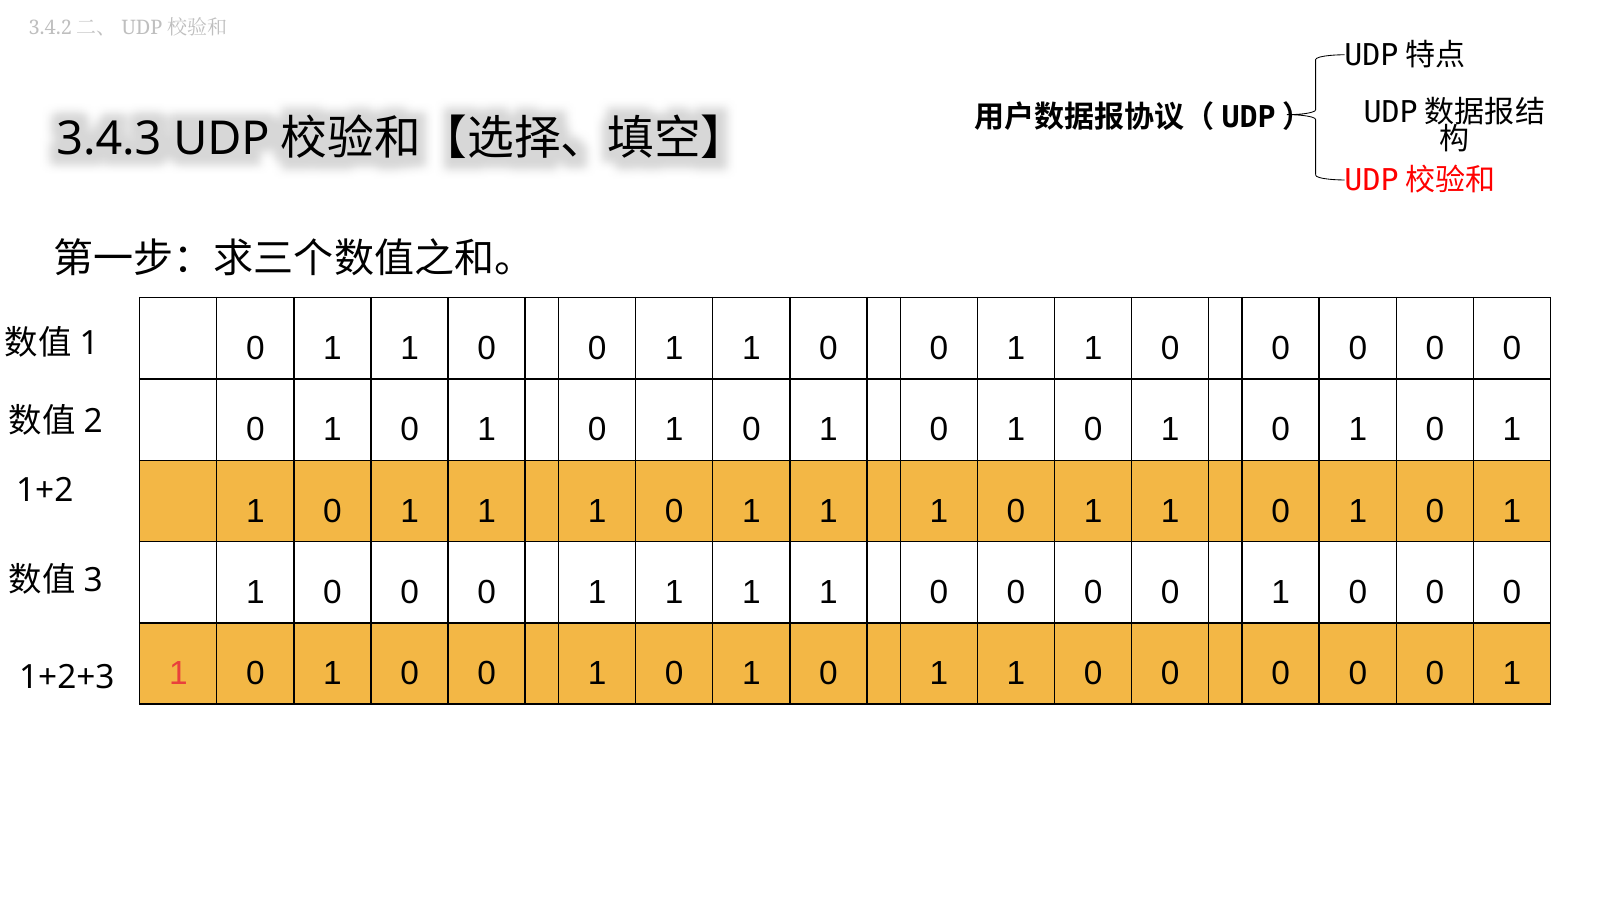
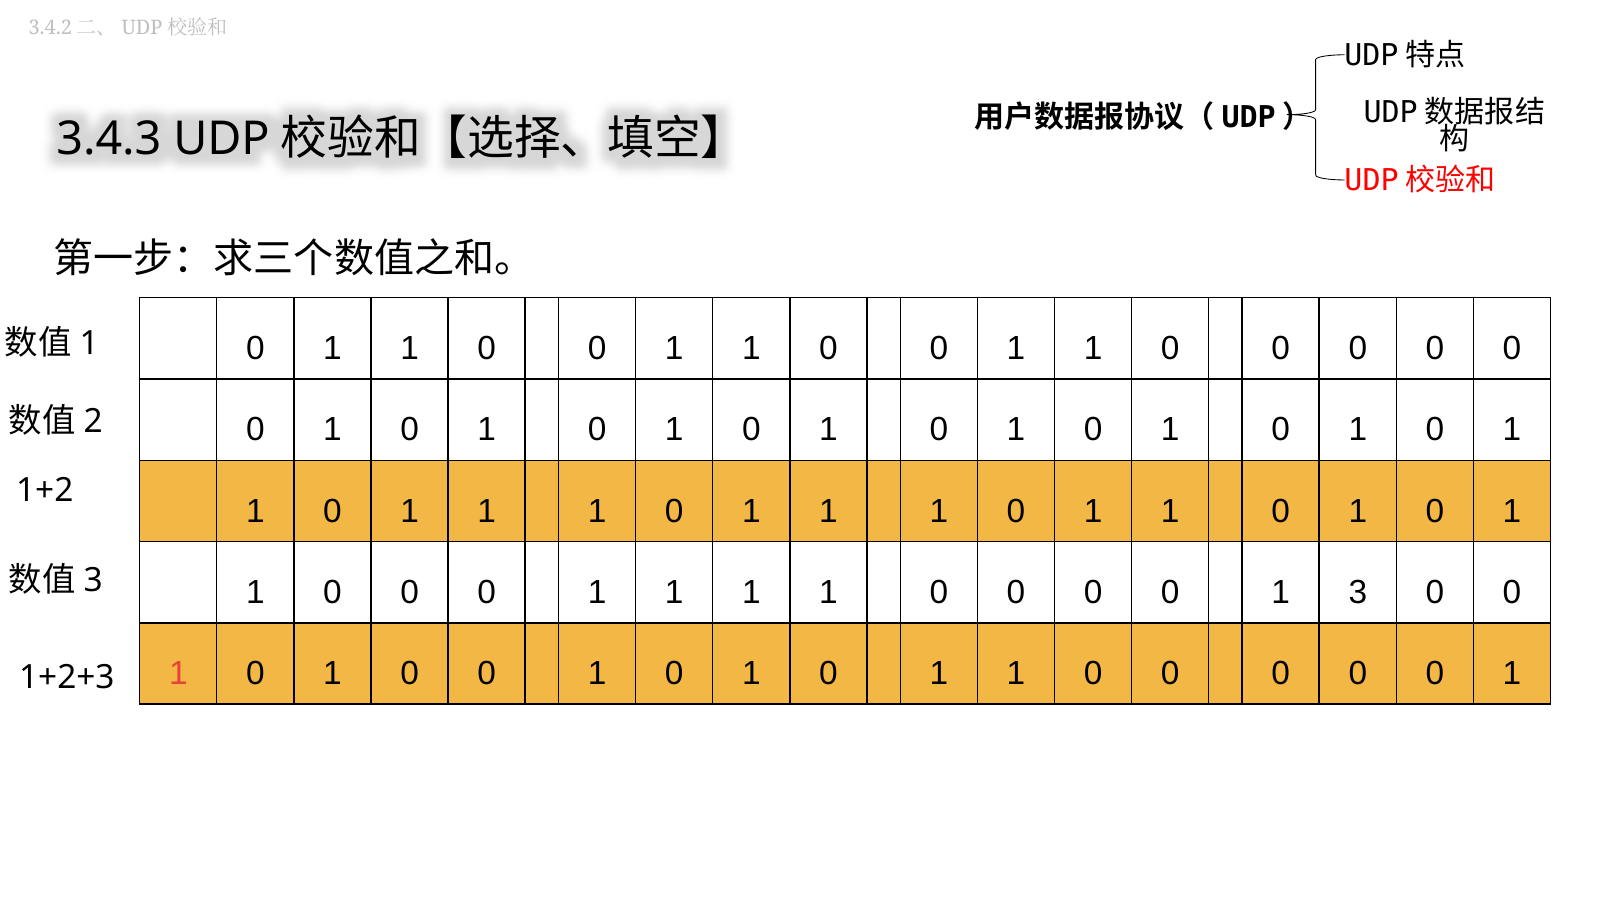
0: 0 -> 3 (1358, 593)
